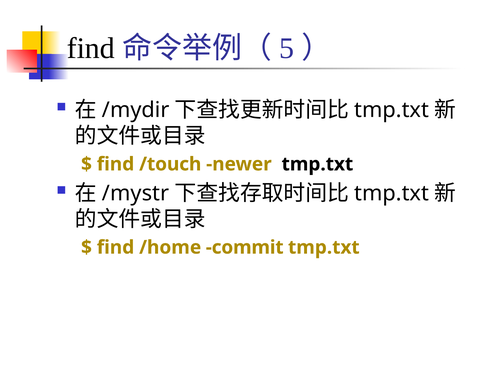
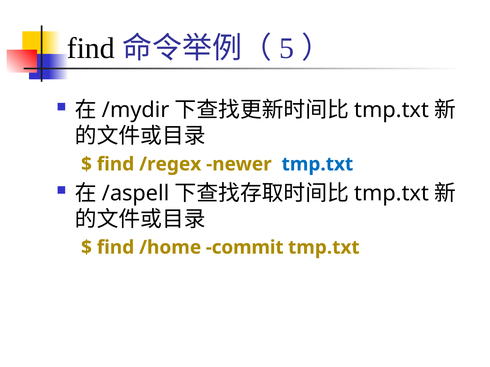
/touch: /touch -> /regex (170, 164)
tmp.txt colour: black -> blue (317, 164)
/mystr: /mystr -> /aspell (136, 193)
